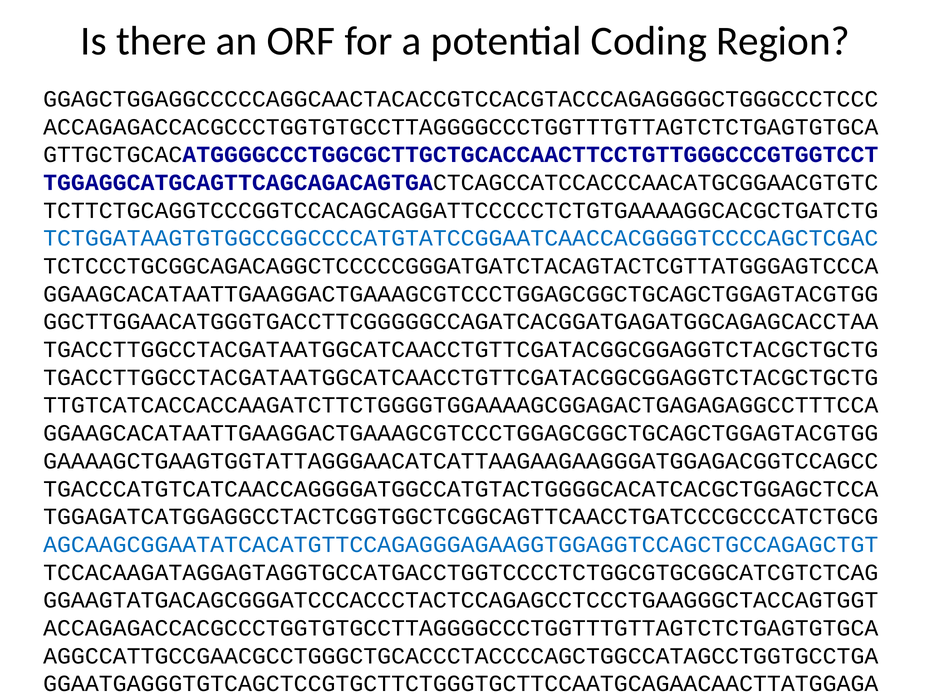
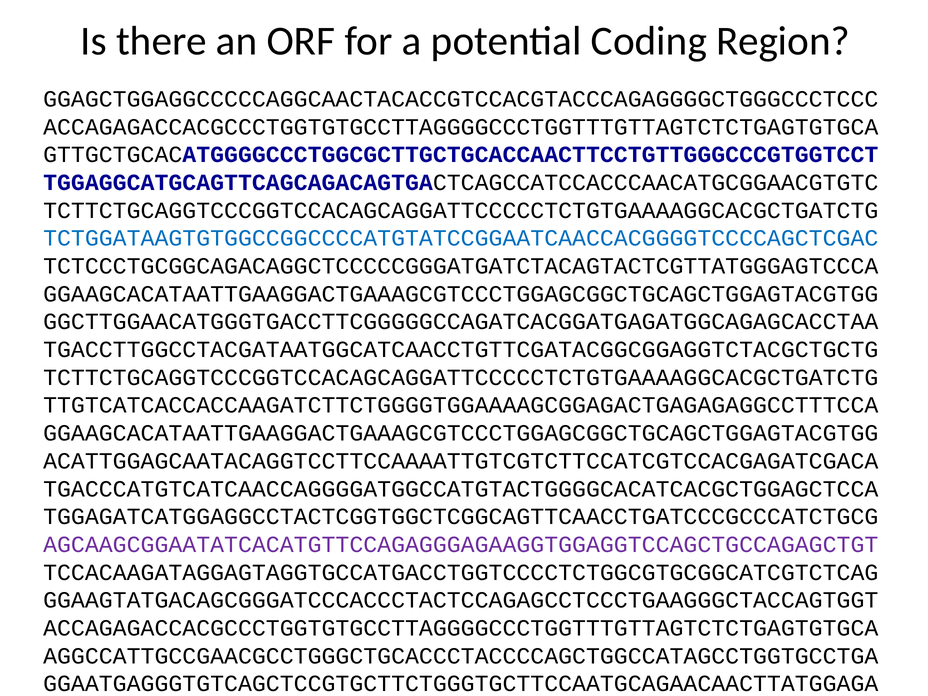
TGACCTTGGCCTACGATAATGGCATCAACCTGTTCGATACGGCGGAGGTCTACGCTGCTG: TGACCTTGGCCTACGATAATGGCATCAACCTGTTCGATACGGCGGAGGTCTACGCTGCTG -> TCTTCTGCAGGTCCCGGTCCACAGCAGGATTCCCCCTCTGTGAAAAGGCACGCTGATCTG (461, 378)
GAAAAGCTGAAGTGGTATTAGGGAACATCATTAAGAAGAAGGGATGGAGACGGTCCAGCC: GAAAAGCTGAAGTGGTATTAGGGAACATCATTAAGAAGAAGGGATGGAGACGGTCCAGCC -> ACATTGGAGCAATACAGGTCCTTCCAAAATTGTCGTCTTCCATCGTCCACGAGATCGACA (461, 461)
AGCAAGCGGAATATCACATGTTCCAGAGGGAGAAGGTGGAGGTCCAGCTGCCAGAGCTGT colour: blue -> purple (461, 545)
